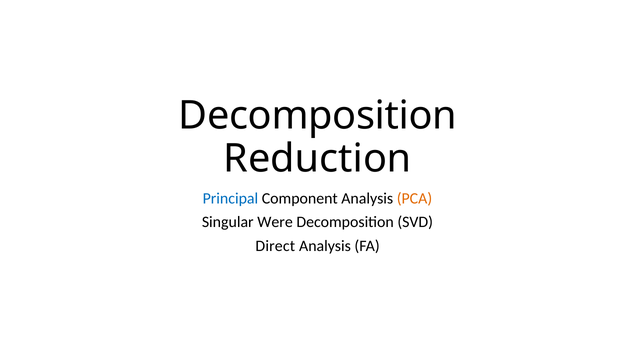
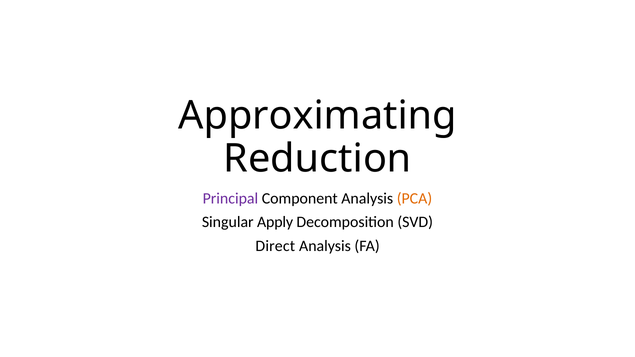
Decomposition: Decomposition -> Approximating (317, 116)
Principal colour: blue -> purple (230, 198)
Were: Were -> Apply (275, 222)
